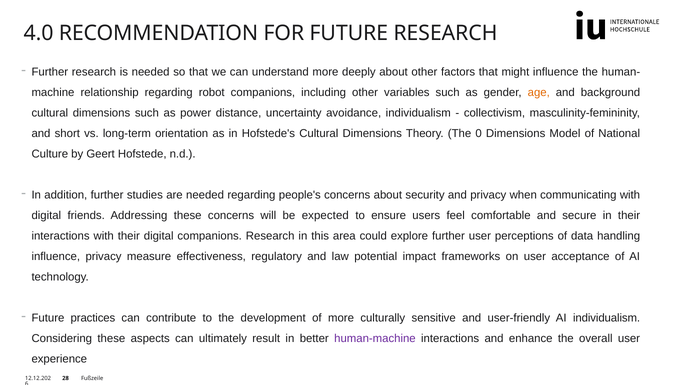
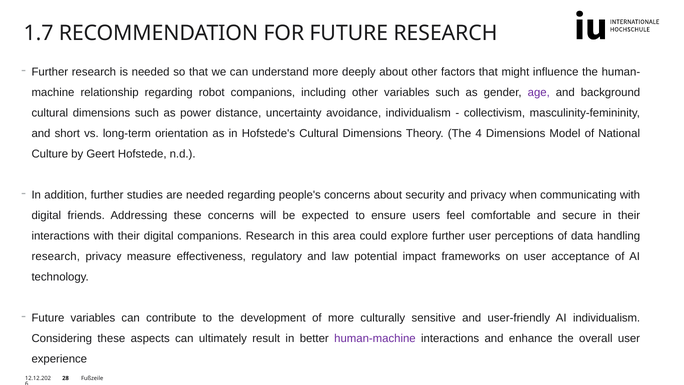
4.0: 4.0 -> 1.7 (39, 33)
age colour: orange -> purple (539, 92)
0: 0 -> 4 (479, 133)
influence: influence -> research (56, 256)
Future practices: practices -> variables (93, 318)
